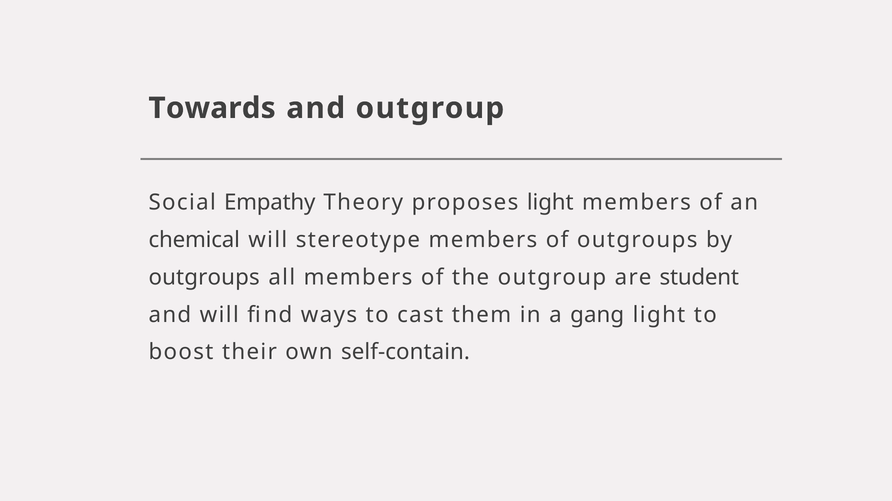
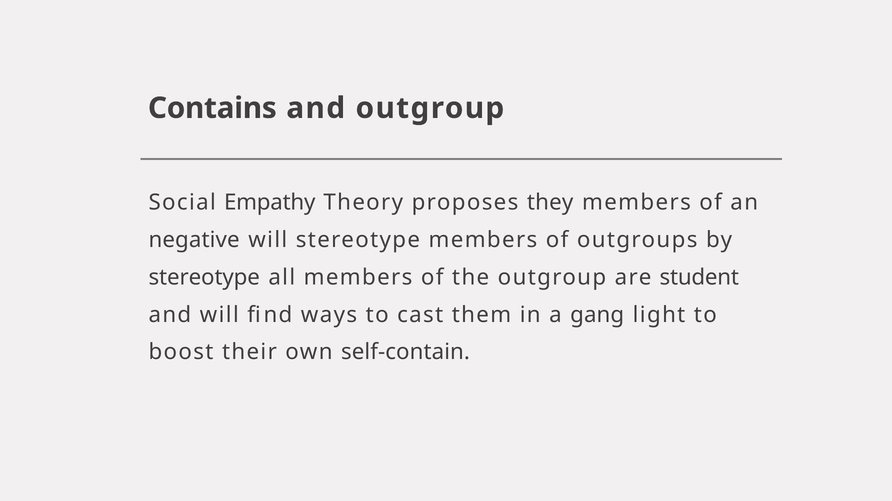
Towards: Towards -> Contains (212, 108)
proposes light: light -> they (550, 203)
chemical: chemical -> negative (194, 240)
outgroups: outgroups -> stereotype (204, 278)
